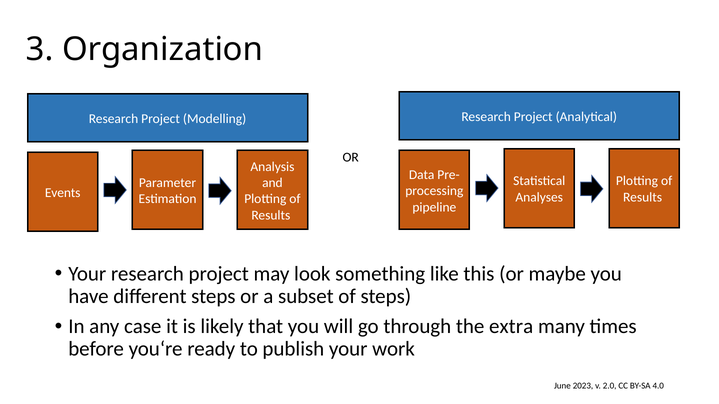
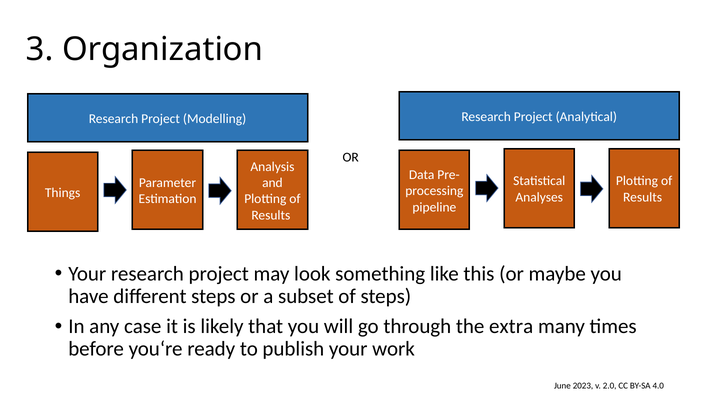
Events: Events -> Things (63, 193)
